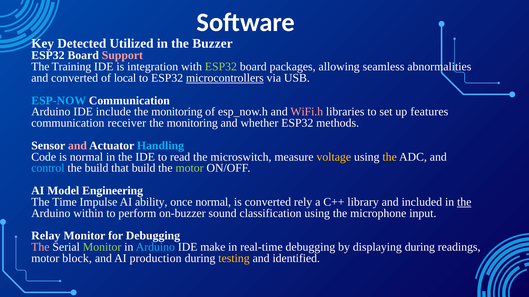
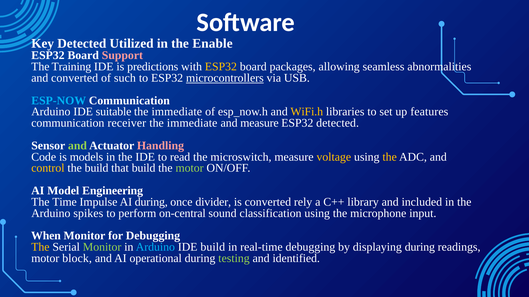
Buzzer: Buzzer -> Enable (212, 43)
integration: integration -> predictions (153, 67)
ESP32 colour: light green -> yellow (221, 67)
local: local -> such (125, 78)
include: include -> suitable (114, 112)
monitoring: monitoring -> immediate (177, 112)
WiFi.h colour: pink -> yellow (307, 112)
monitoring: monitoring -> immediate (192, 123)
and whether: whether -> measure (259, 123)
ESP32 methods: methods -> detected (338, 123)
and colour: pink -> light green (77, 146)
Handling colour: light blue -> pink (160, 146)
is normal: normal -> models (86, 157)
control colour: light blue -> yellow (48, 168)
AI ability: ability -> during (151, 202)
once normal: normal -> divider (213, 202)
the underline: present -> none (464, 202)
within: within -> spikes (88, 214)
on-buzzer: on-buzzer -> on-central (182, 214)
Relay: Relay -> When (46, 236)
The colour: pink -> yellow (40, 247)
IDE make: make -> build (213, 247)
production: production -> operational (156, 259)
testing colour: yellow -> light green (234, 259)
